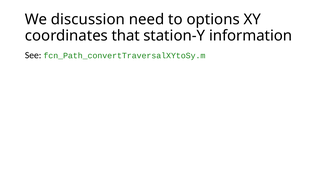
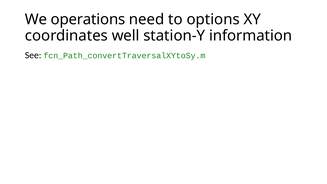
discussion: discussion -> operations (88, 19)
that: that -> well (126, 36)
